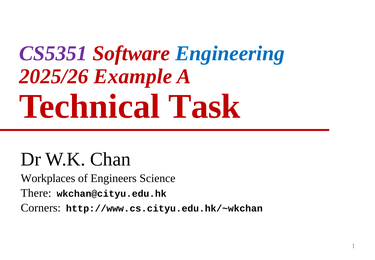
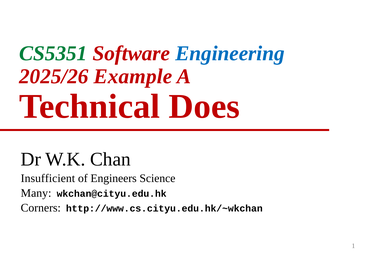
CS5351 colour: purple -> green (53, 53)
Task: Task -> Does (204, 106)
Workplaces: Workplaces -> Insufficient (48, 178)
There: There -> Many (36, 193)
